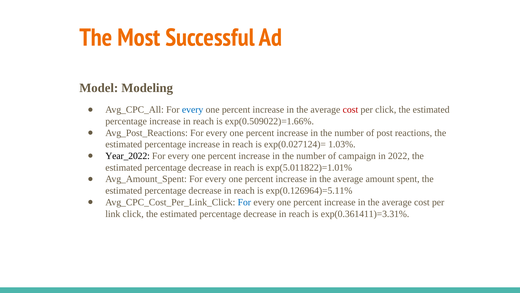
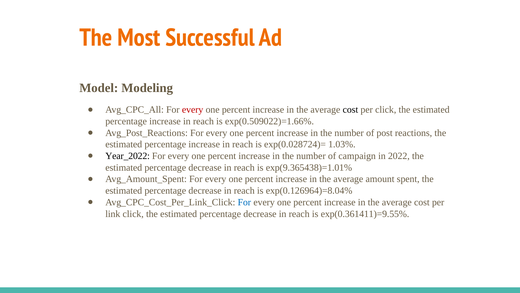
every colour: blue -> red (193, 110)
cost colour: red -> black (350, 110)
exp(0.027124)=: exp(0.027124)= -> exp(0.028724)= (295, 144)
exp(5.011822)=1.01%: exp(5.011822)=1.01% -> exp(9.365438)=1.01% (309, 167)
exp(0.126964)=5.11%: exp(0.126964)=5.11% -> exp(0.126964)=8.04% (309, 190)
exp(0.361411)=3.31%: exp(0.361411)=3.31% -> exp(0.361411)=9.55% (365, 213)
